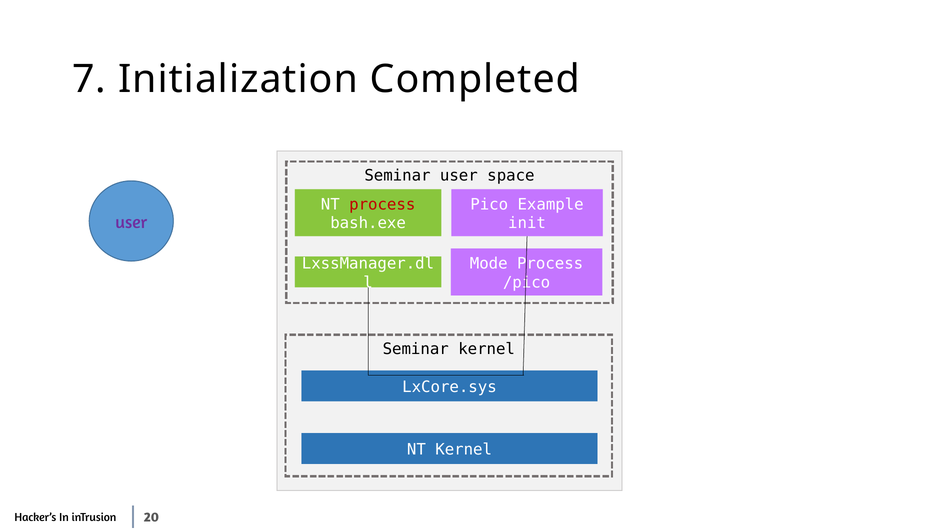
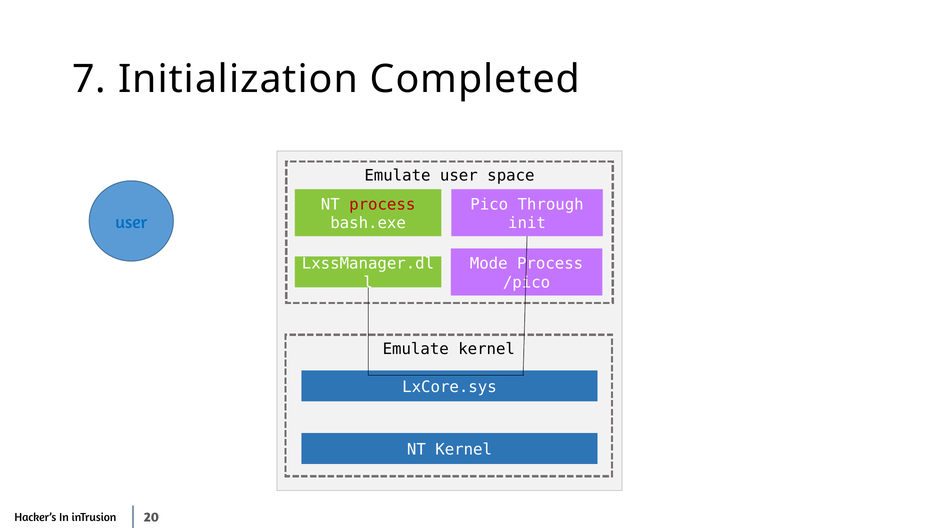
Seminar: Seminar -> Emulate (397, 176)
Example: Example -> Through (551, 205)
user colour: purple -> blue (131, 222)
Seminar: Seminar -> Emulate (416, 349)
